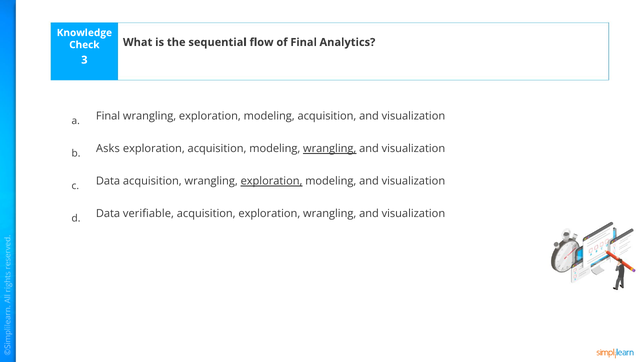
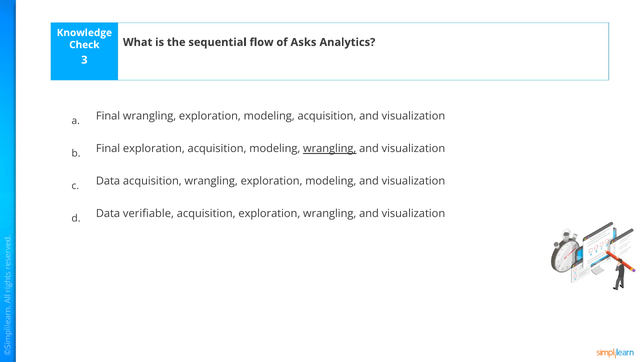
of Final: Final -> Asks (303, 42)
Asks: Asks -> Final (108, 149)
exploration underline: present -> none (272, 181)
